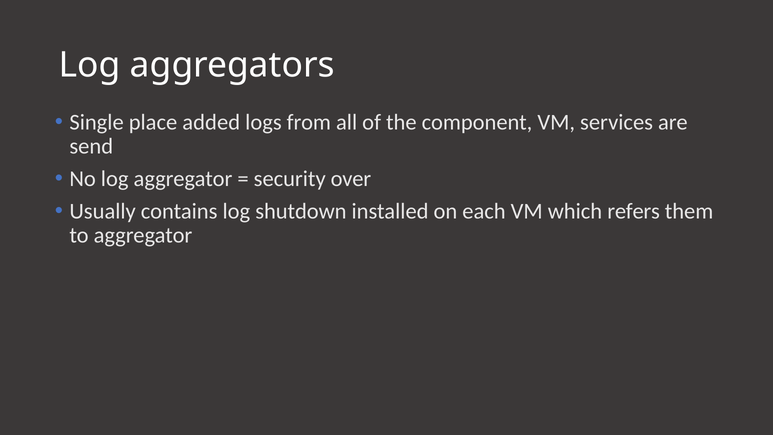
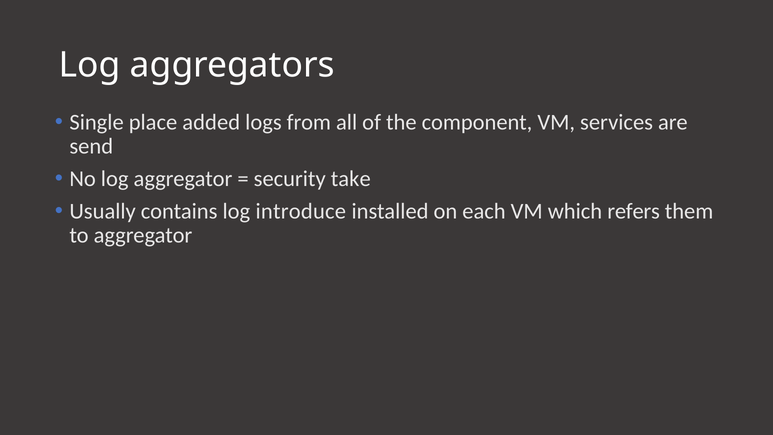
over: over -> take (351, 179)
shutdown: shutdown -> introduce (301, 211)
